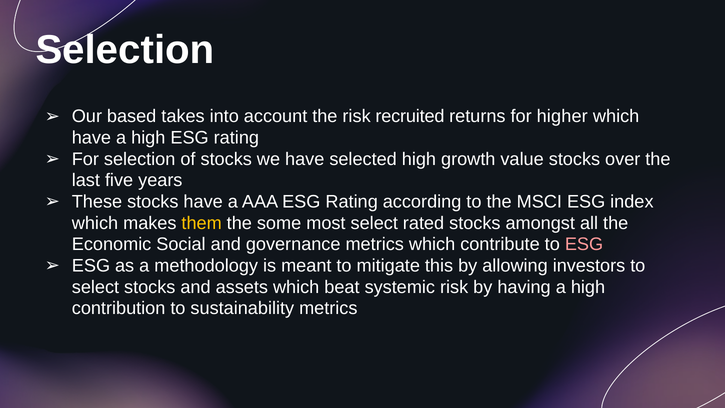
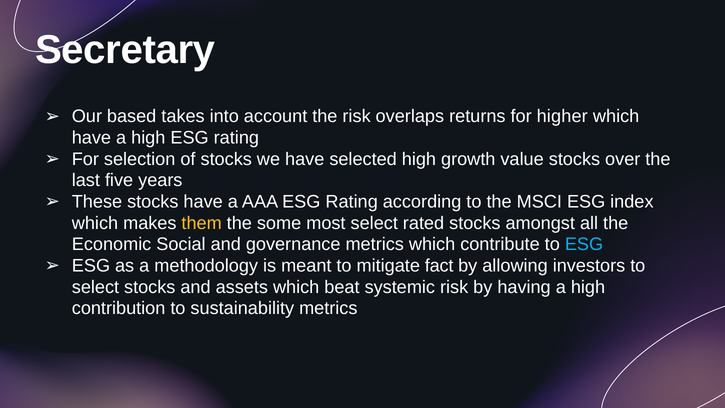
Selection: Selection -> Secretary (125, 50)
recruited: recruited -> overlaps (410, 116)
ESG colour: pink -> light blue (584, 244)
this: this -> fact (439, 266)
